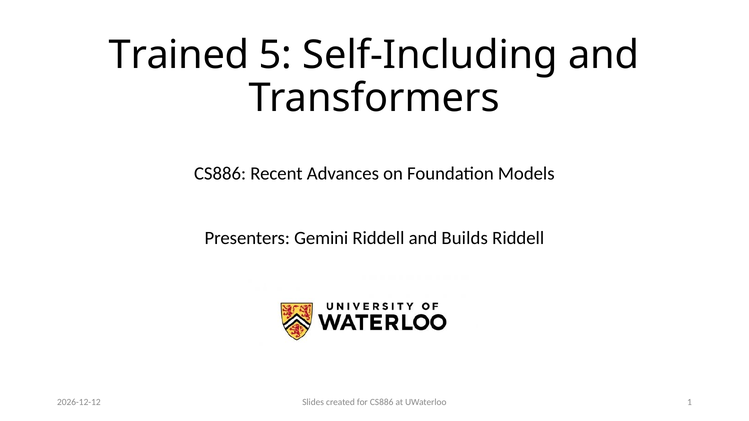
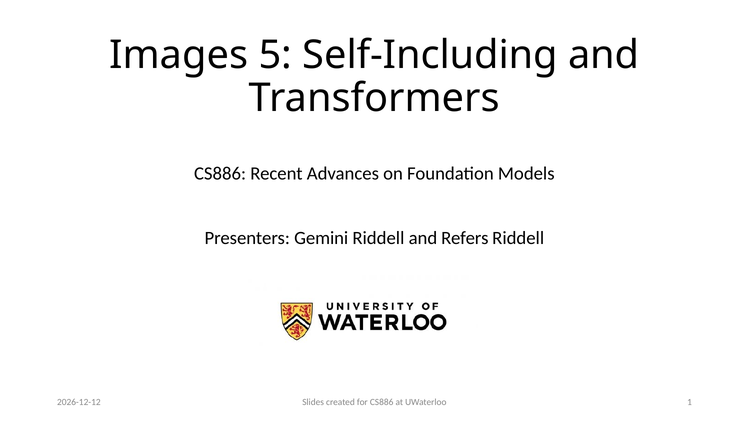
Trained: Trained -> Images (179, 55)
Builds: Builds -> Refers (465, 238)
